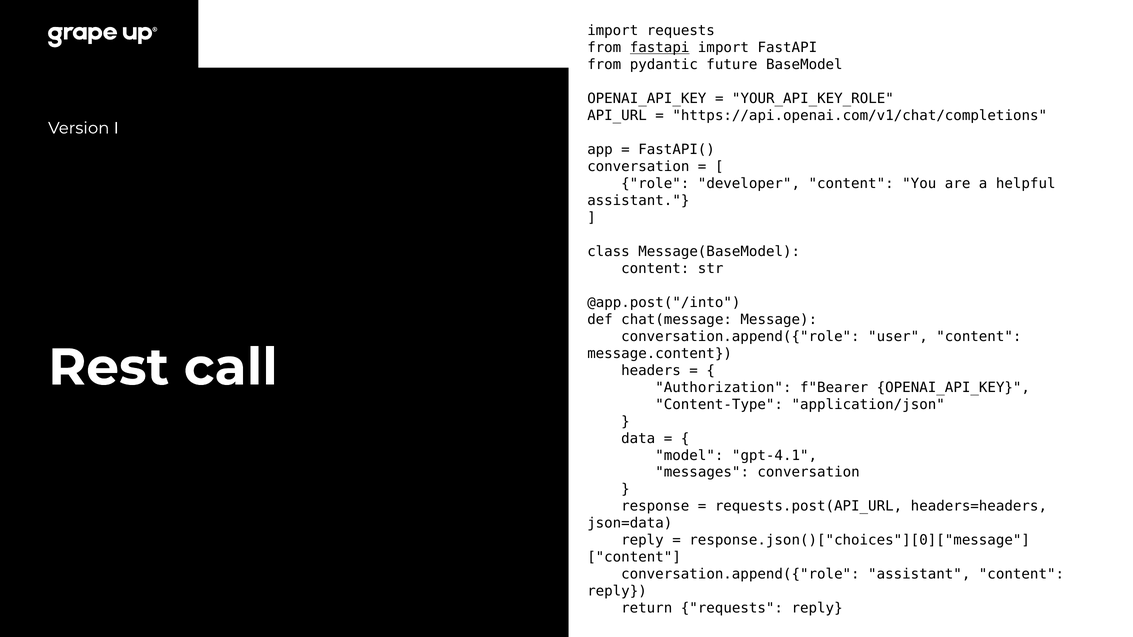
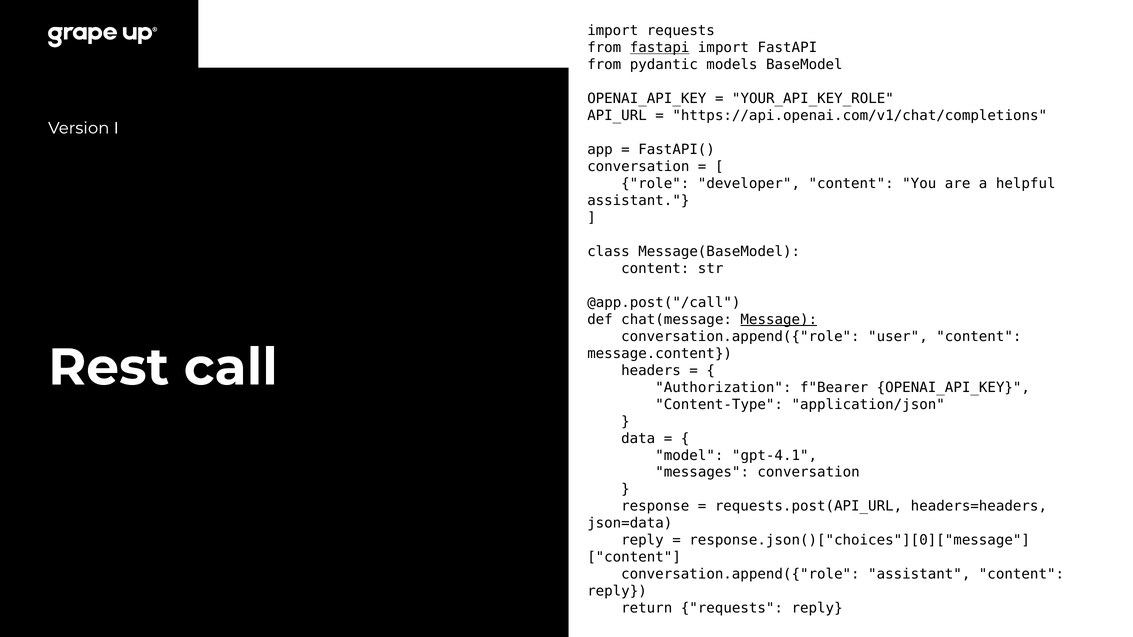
future: future -> models (732, 65)
@app.post("/into: @app.post("/into -> @app.post("/call (664, 303)
Message underline: none -> present (779, 320)
